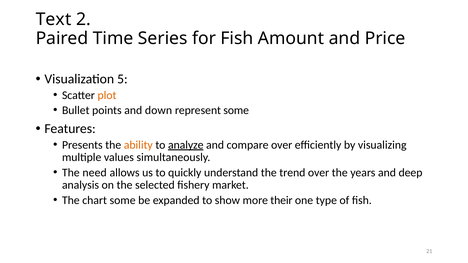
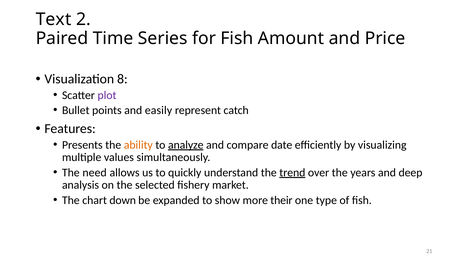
5: 5 -> 8 (122, 79)
plot colour: orange -> purple (107, 95)
down: down -> easily (159, 110)
represent some: some -> catch (236, 110)
compare over: over -> date (282, 145)
trend underline: none -> present (292, 173)
chart some: some -> down (123, 200)
